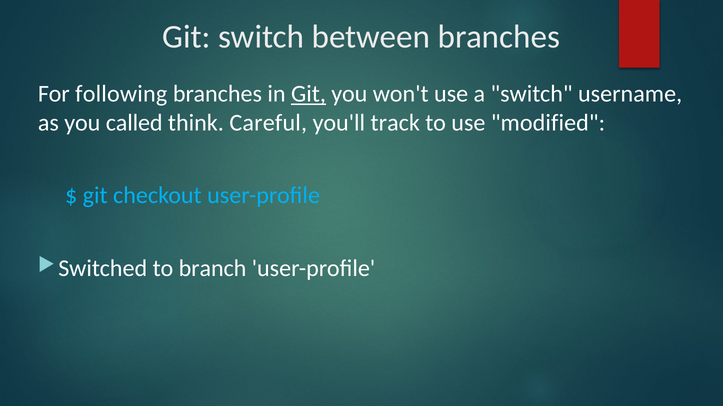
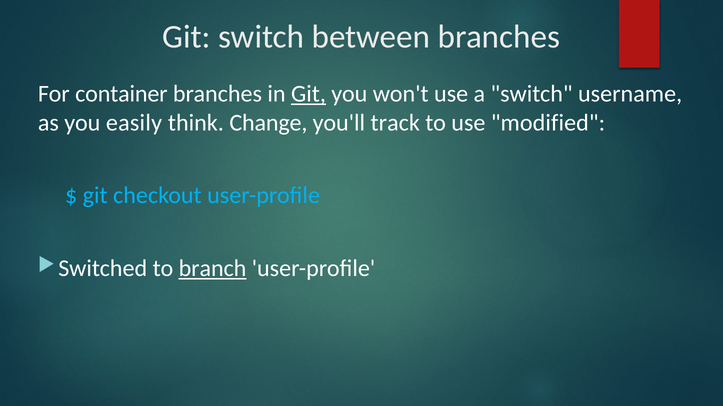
following: following -> container (121, 94)
called: called -> easily (134, 123)
Careful: Careful -> Change (268, 123)
branch underline: none -> present (213, 269)
